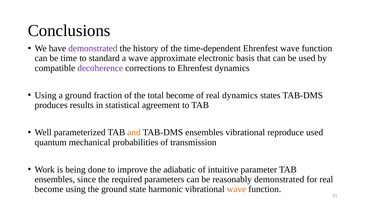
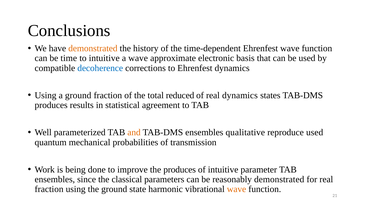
demonstrated colour: purple -> orange (93, 48)
to standard: standard -> intuitive (104, 58)
decoherence colour: purple -> blue (100, 68)
total become: become -> reduced (180, 95)
ensembles vibrational: vibrational -> qualitative (245, 133)
the adiabatic: adiabatic -> produces (180, 170)
required: required -> classical (127, 180)
become: become -> fraction (49, 189)
